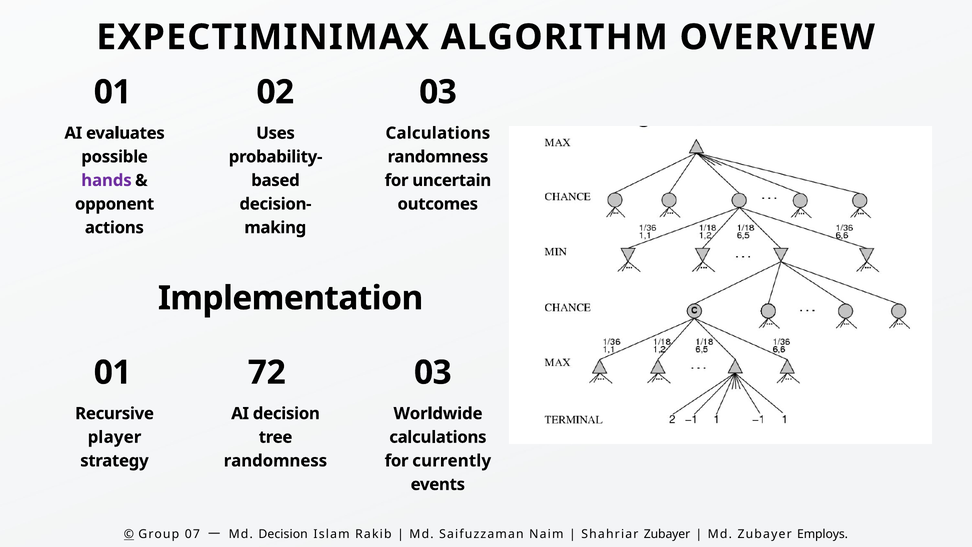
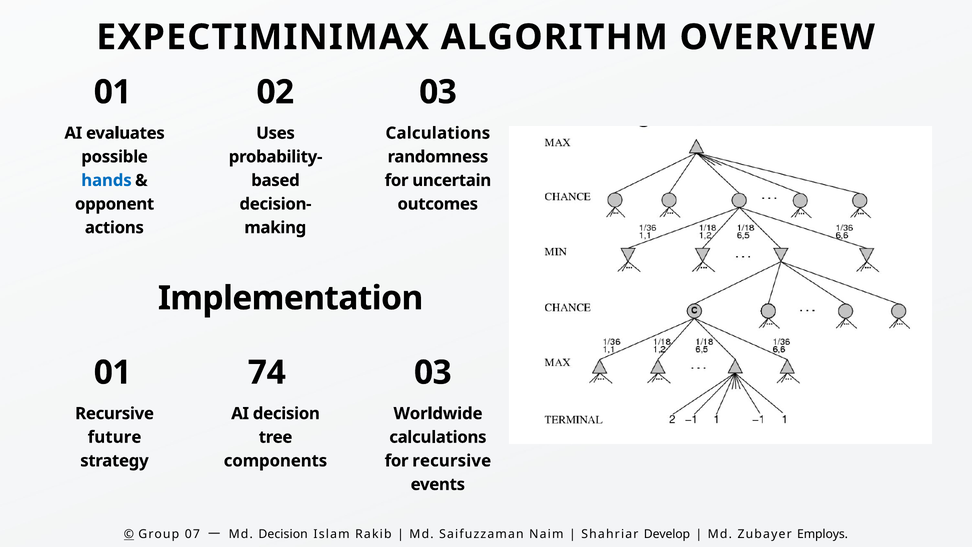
hands colour: purple -> blue (106, 180)
72: 72 -> 74 (267, 372)
player: player -> future (115, 437)
randomness: randomness -> components (275, 461)
for currently: currently -> recursive (452, 461)
Shahriar Zubayer: Zubayer -> Develop (667, 534)
